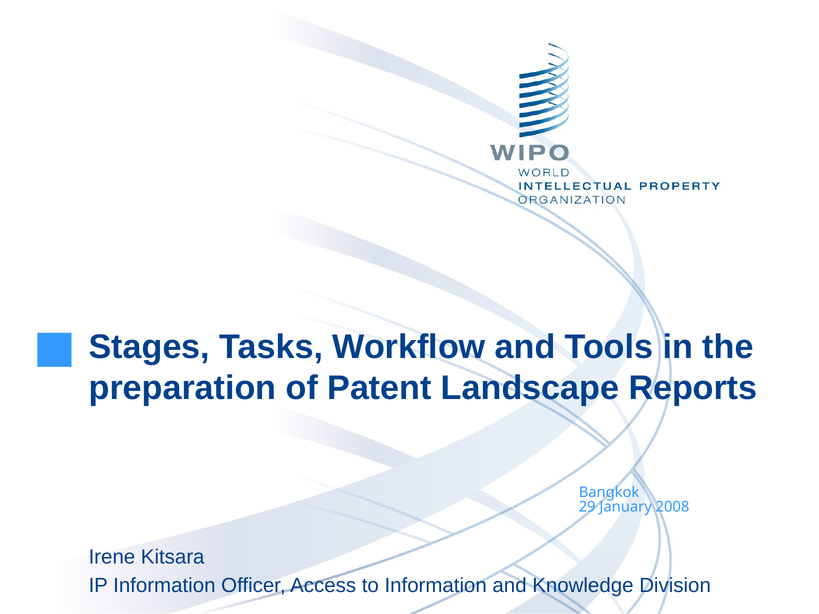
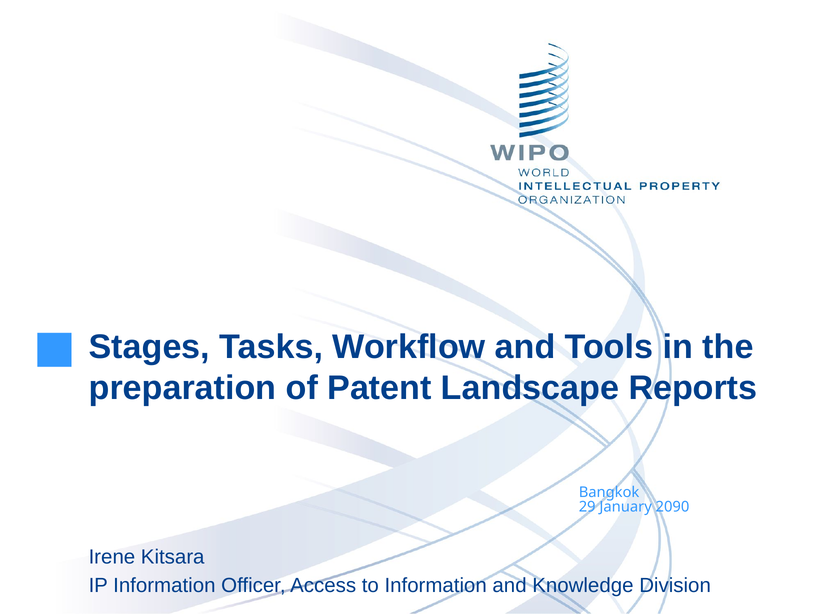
2008: 2008 -> 2090 (672, 507)
